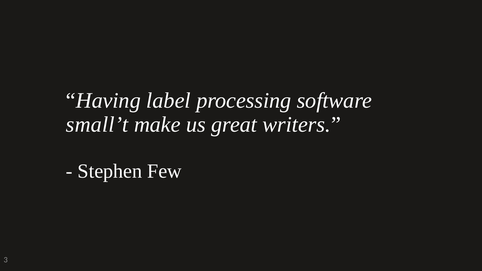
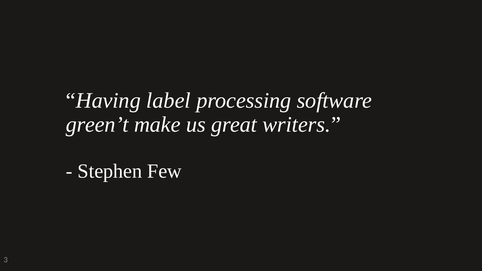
small’t: small’t -> green’t (97, 125)
